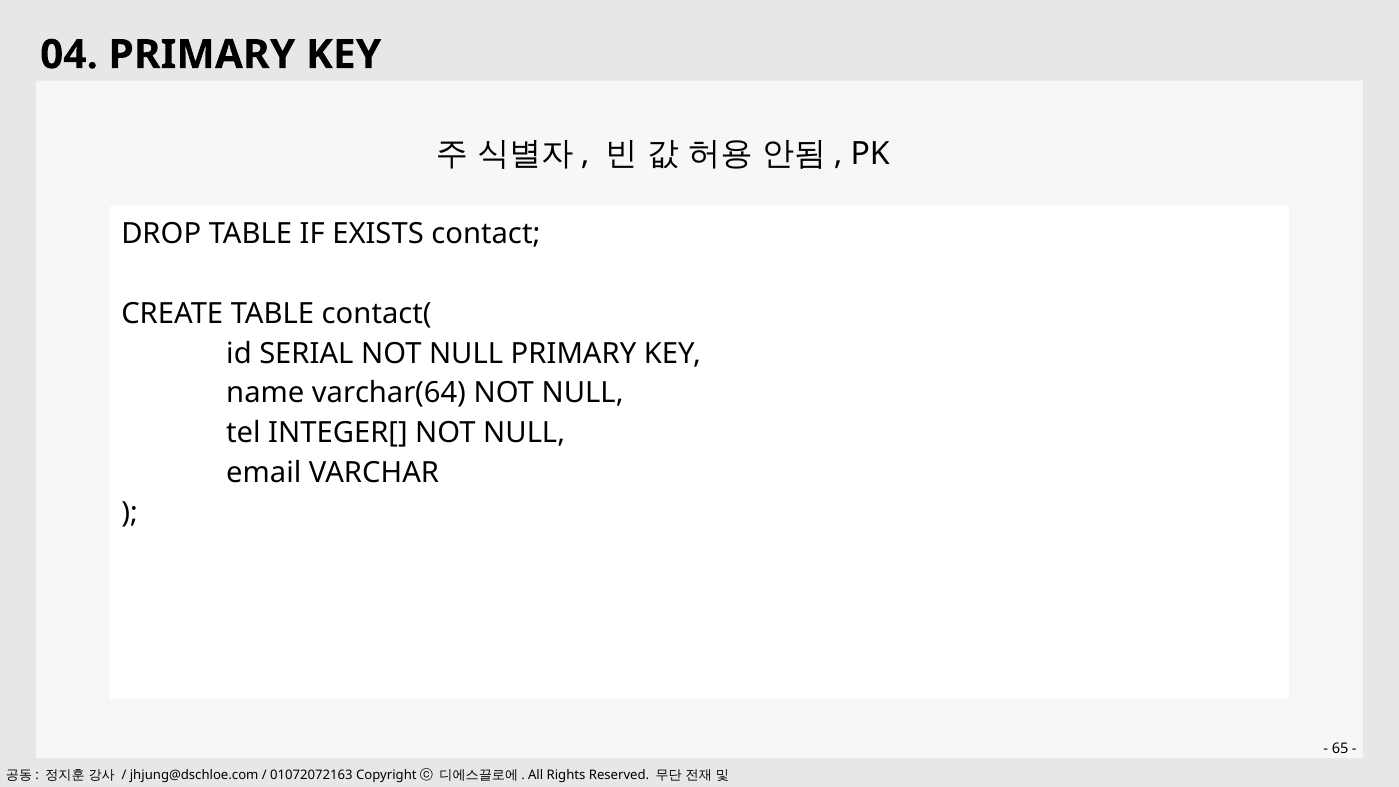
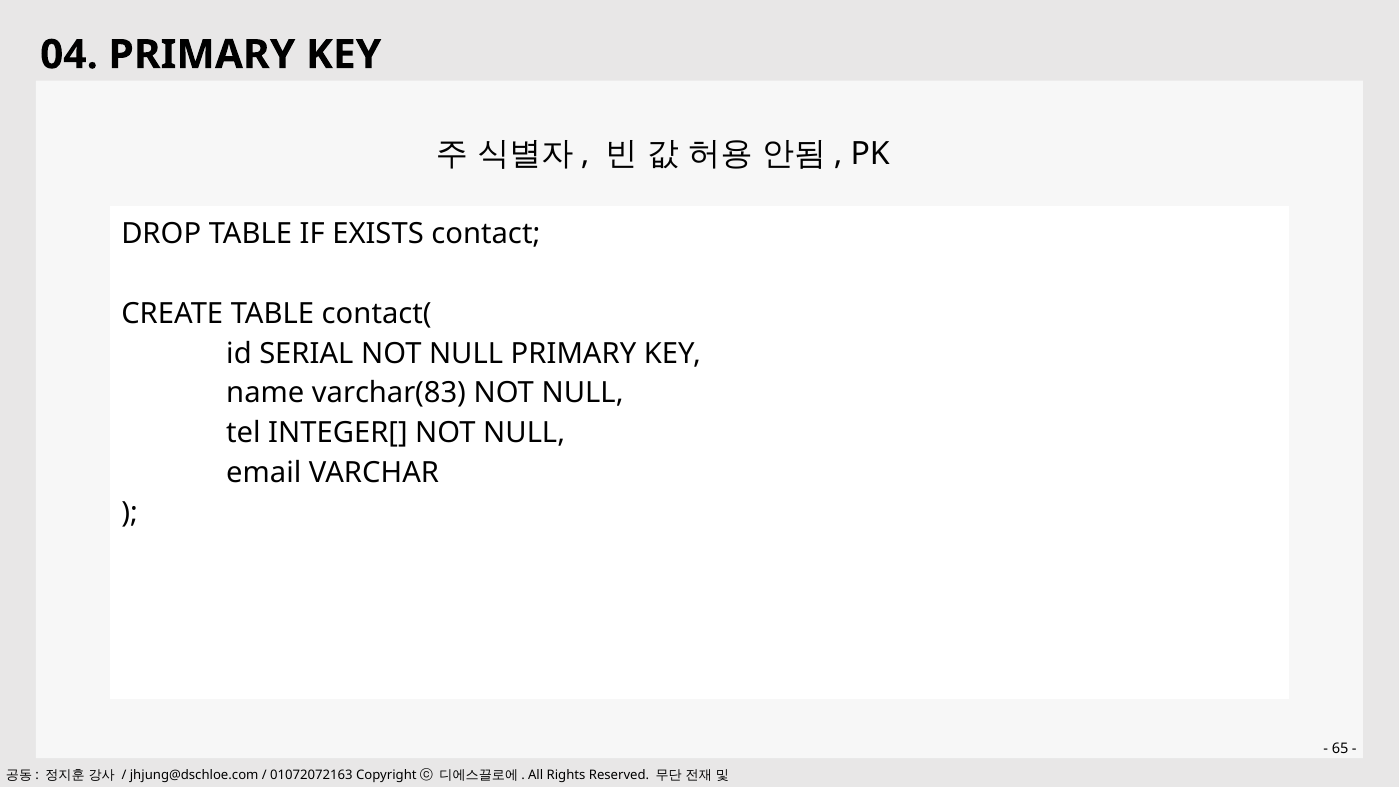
varchar(64: varchar(64 -> varchar(83 (389, 393)
